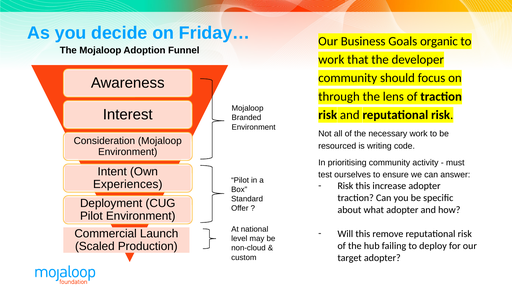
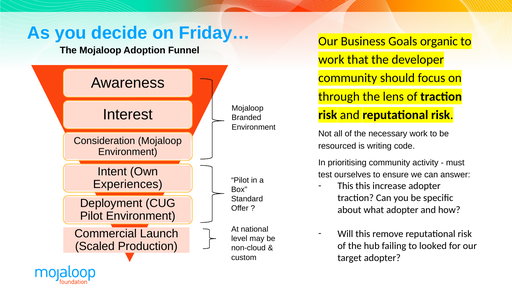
Risk: Risk -> This (345, 186)
deploy: deploy -> looked (433, 246)
